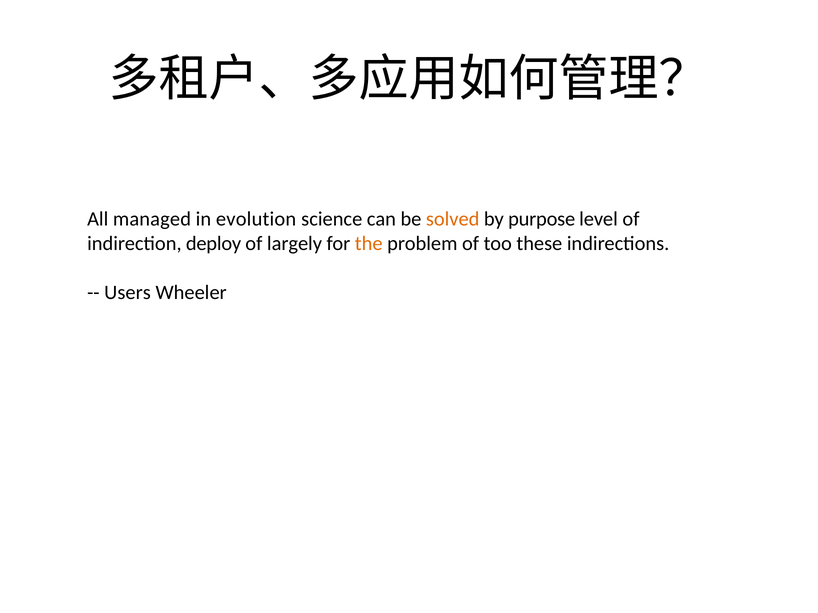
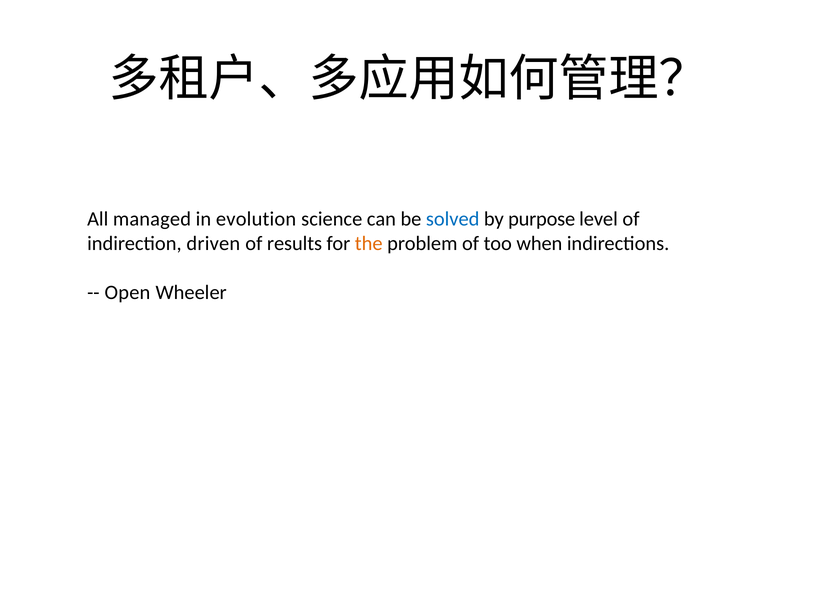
solved colour: orange -> blue (453, 219)
deploy: deploy -> driven (213, 244)
largely: largely -> results (295, 244)
these: these -> when (539, 244)
Users: Users -> Open (127, 293)
